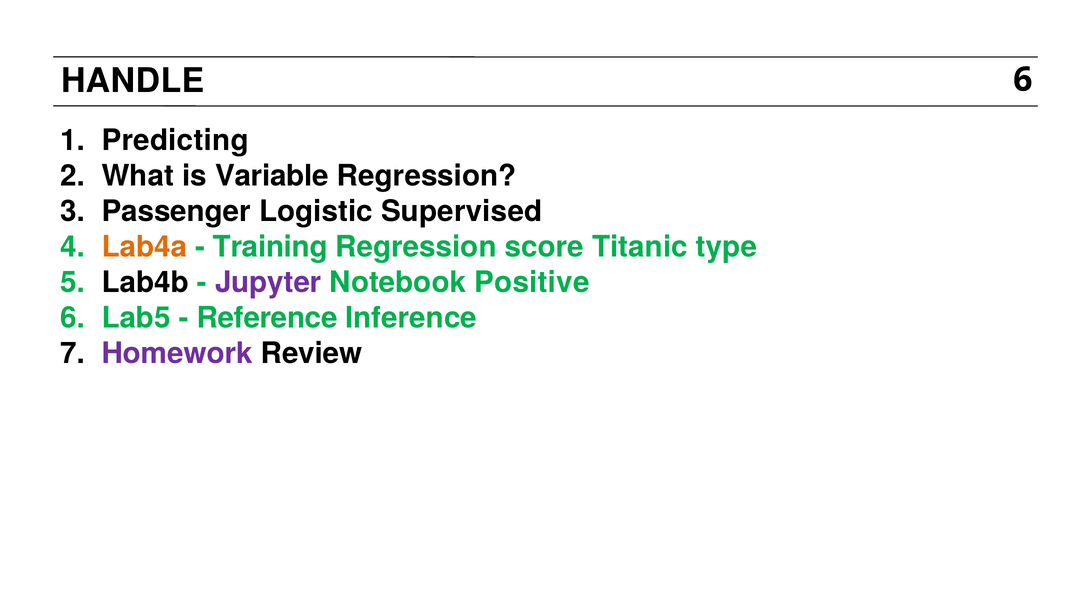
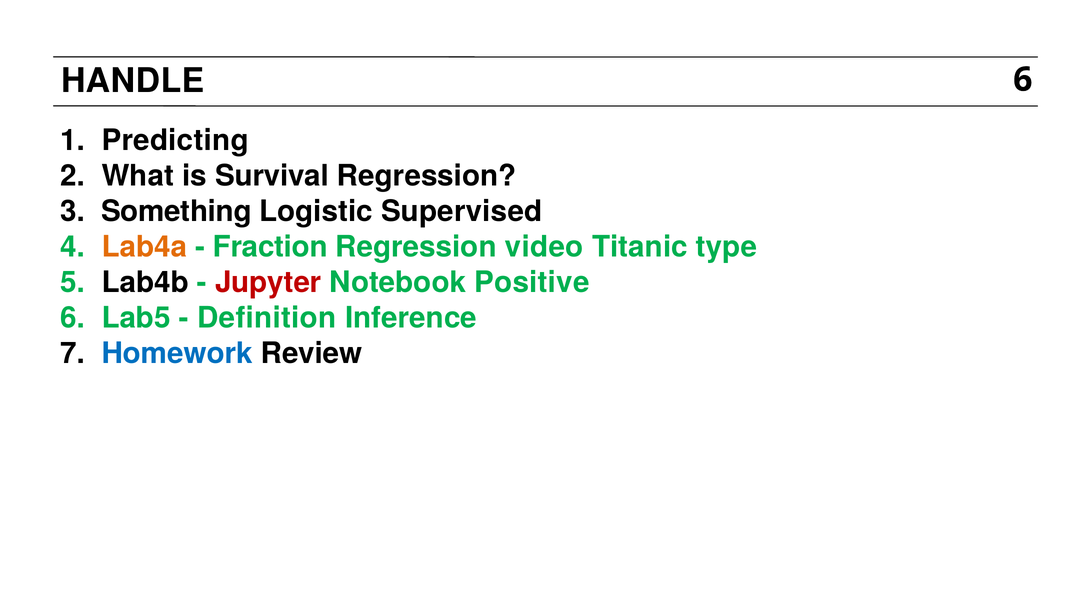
Variable: Variable -> Survival (272, 176)
Passenger: Passenger -> Something (176, 211)
Training: Training -> Fraction (270, 247)
score: score -> video (544, 247)
Jupyter colour: purple -> red (268, 282)
Reference: Reference -> Definition (267, 318)
Homework colour: purple -> blue (177, 353)
